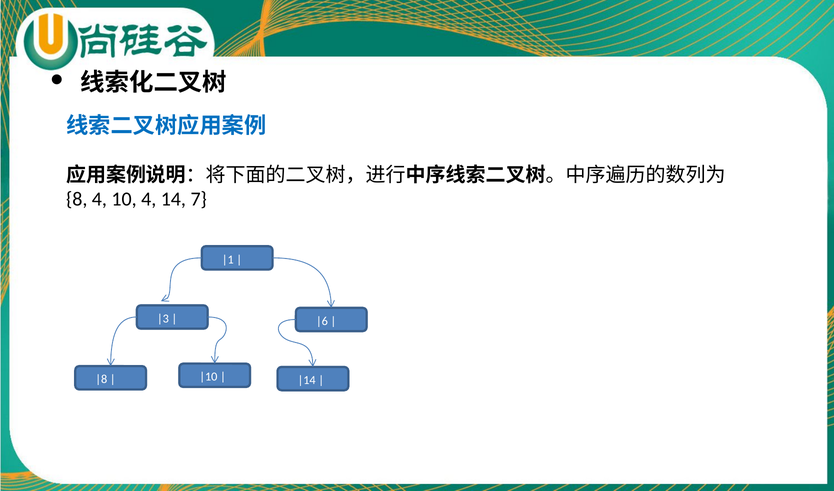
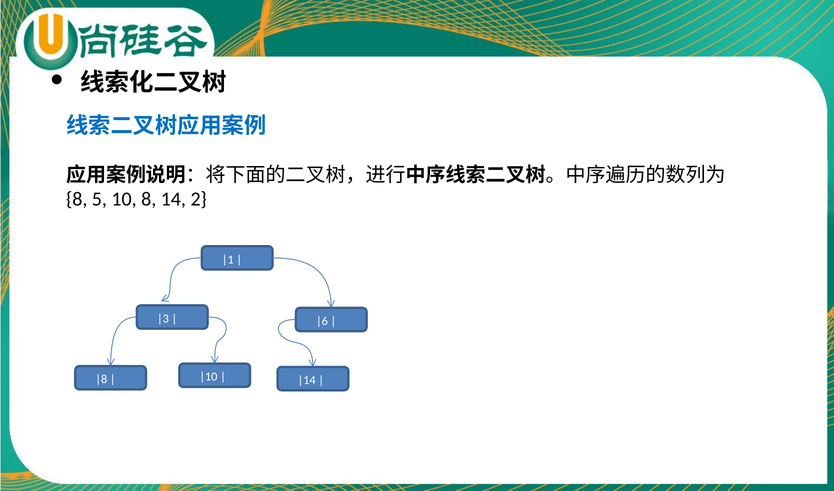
8 4: 4 -> 5 (99, 199)
10 4: 4 -> 8 (149, 199)
7: 7 -> 2 (199, 199)
